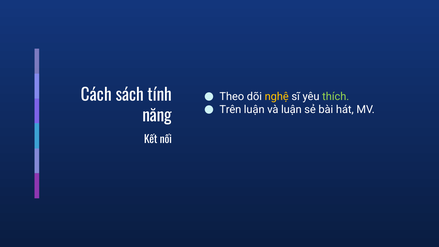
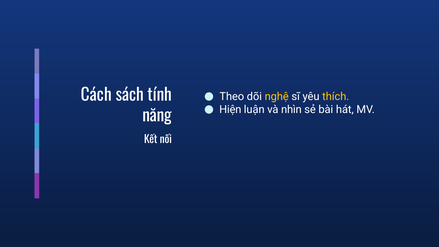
thích colour: light green -> yellow (336, 96)
Trên: Trên -> Hiện (230, 110)
và luận: luận -> nhìn (291, 110)
